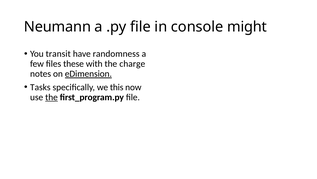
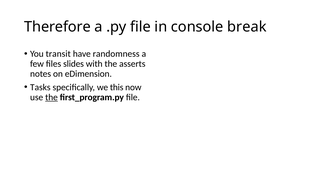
Neumann: Neumann -> Therefore (57, 27)
might: might -> break (247, 27)
these: these -> slides (74, 64)
charge: charge -> asserts (132, 64)
eDimension underline: present -> none (88, 74)
